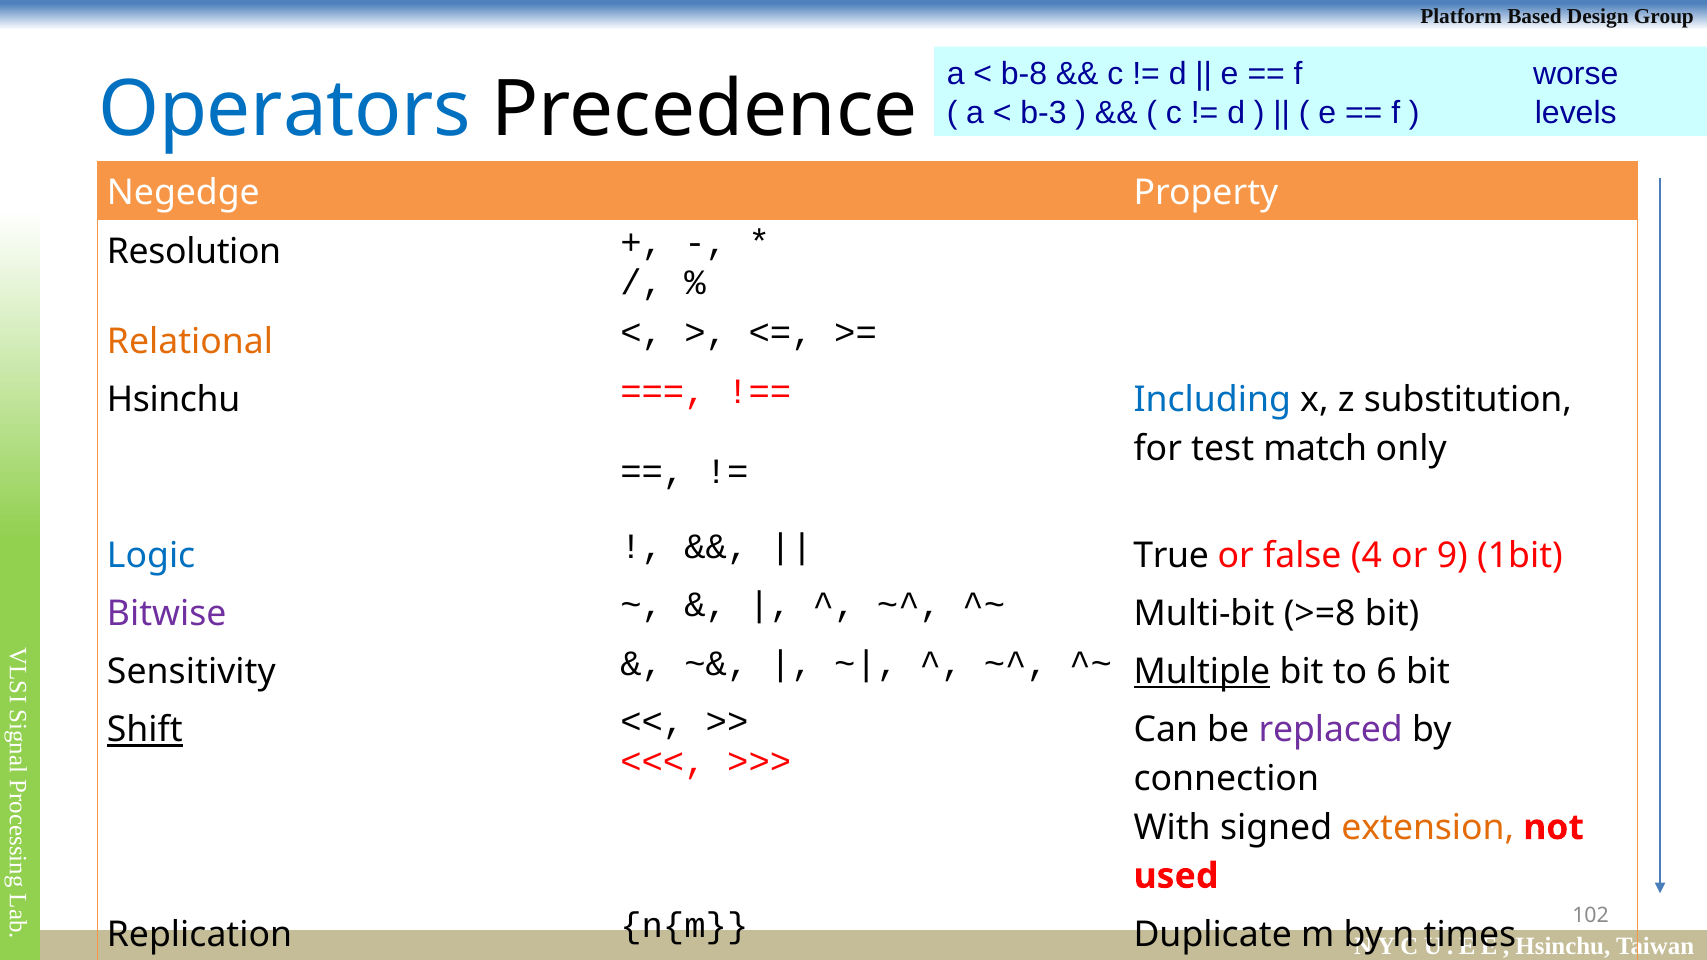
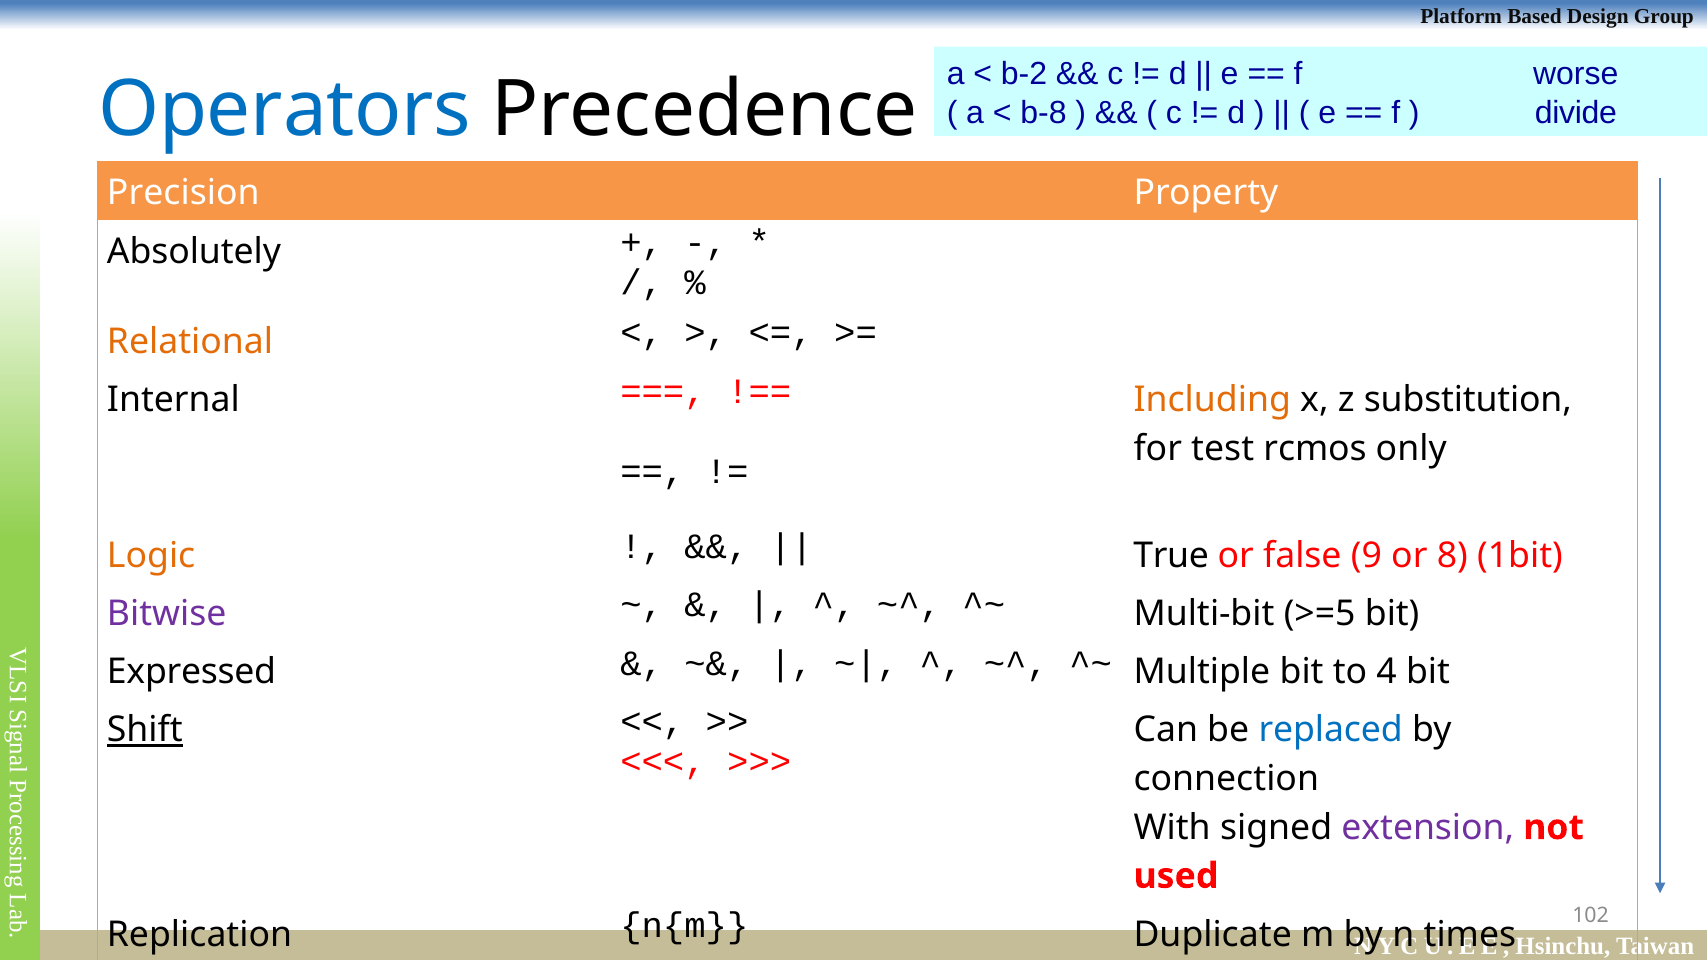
b-8: b-8 -> b-2 (1024, 74)
b-3: b-3 -> b-8 (1043, 113)
levels: levels -> divide (1576, 113)
Negedge: Negedge -> Precision (183, 193)
Resolution: Resolution -> Absolutely (194, 251)
Hsinchu: Hsinchu -> Internal (173, 400)
Including colour: blue -> orange (1212, 400)
match: match -> rcmos (1315, 449)
Logic colour: blue -> orange (151, 555)
4: 4 -> 9 (1366, 555)
9: 9 -> 8 (1452, 555)
>=8: >=8 -> >=5 (1320, 614)
Sensitivity: Sensitivity -> Expressed (192, 672)
Multiple underline: present -> none (1202, 672)
6: 6 -> 4 (1387, 672)
replaced colour: purple -> blue (1331, 730)
extension colour: orange -> purple (1428, 828)
